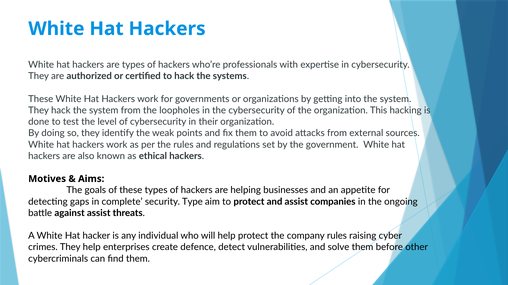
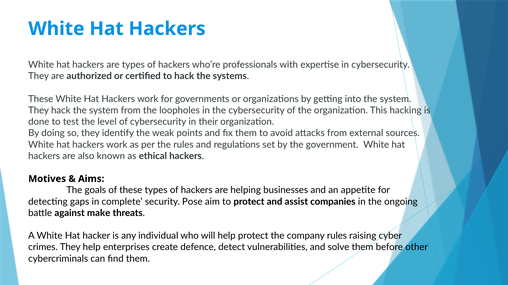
Type: Type -> Pose (192, 202)
against assist: assist -> make (99, 214)
